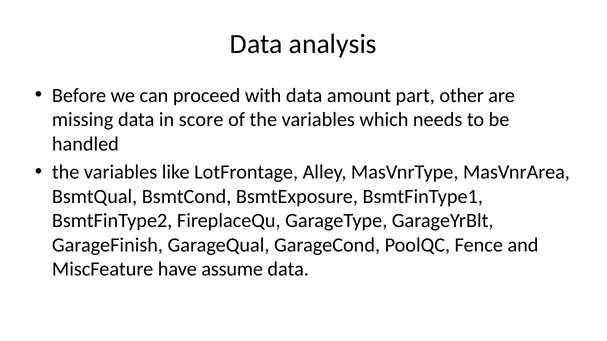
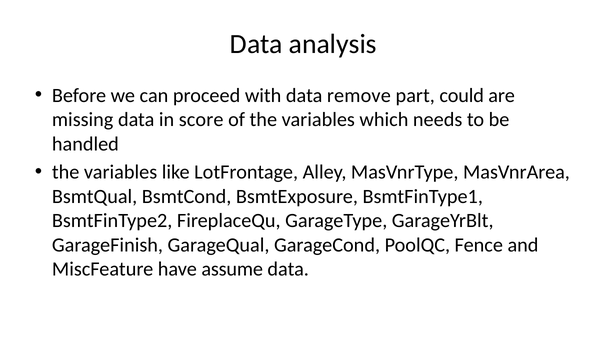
amount: amount -> remove (359, 96)
other: other -> could (462, 96)
